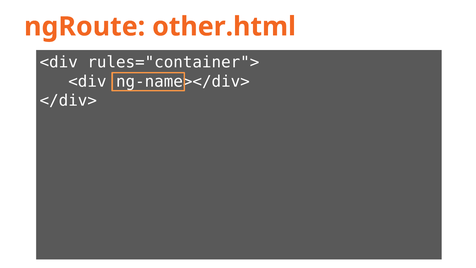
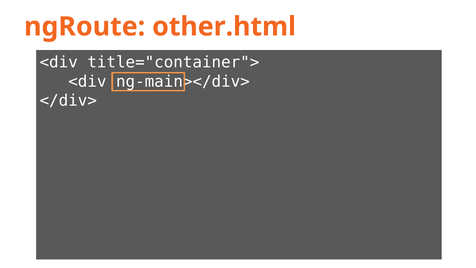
rules="container">: rules="container"> -> title="container"> (173, 62)
ng-name></div>: ng-name></div> -> ng-main></div> (183, 81)
